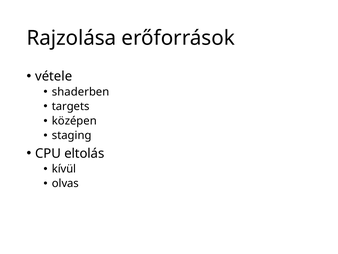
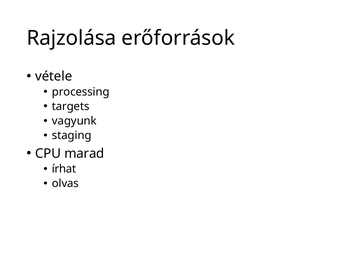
shaderben: shaderben -> processing (81, 92)
középen: középen -> vagyunk (74, 121)
eltolás: eltolás -> marad (84, 153)
kívül: kívül -> írhat (64, 169)
